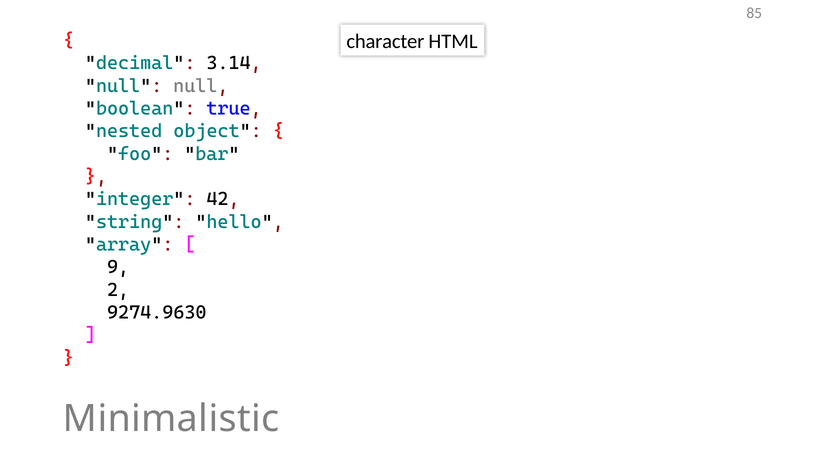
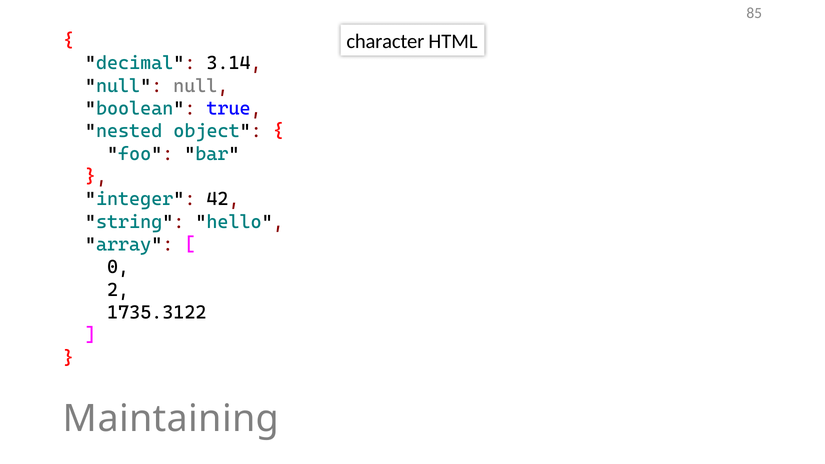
9: 9 -> 0 (118, 267)
9274.9630: 9274.9630 -> 1735.3122 (157, 313)
Minimalistic: Minimalistic -> Maintaining (171, 419)
